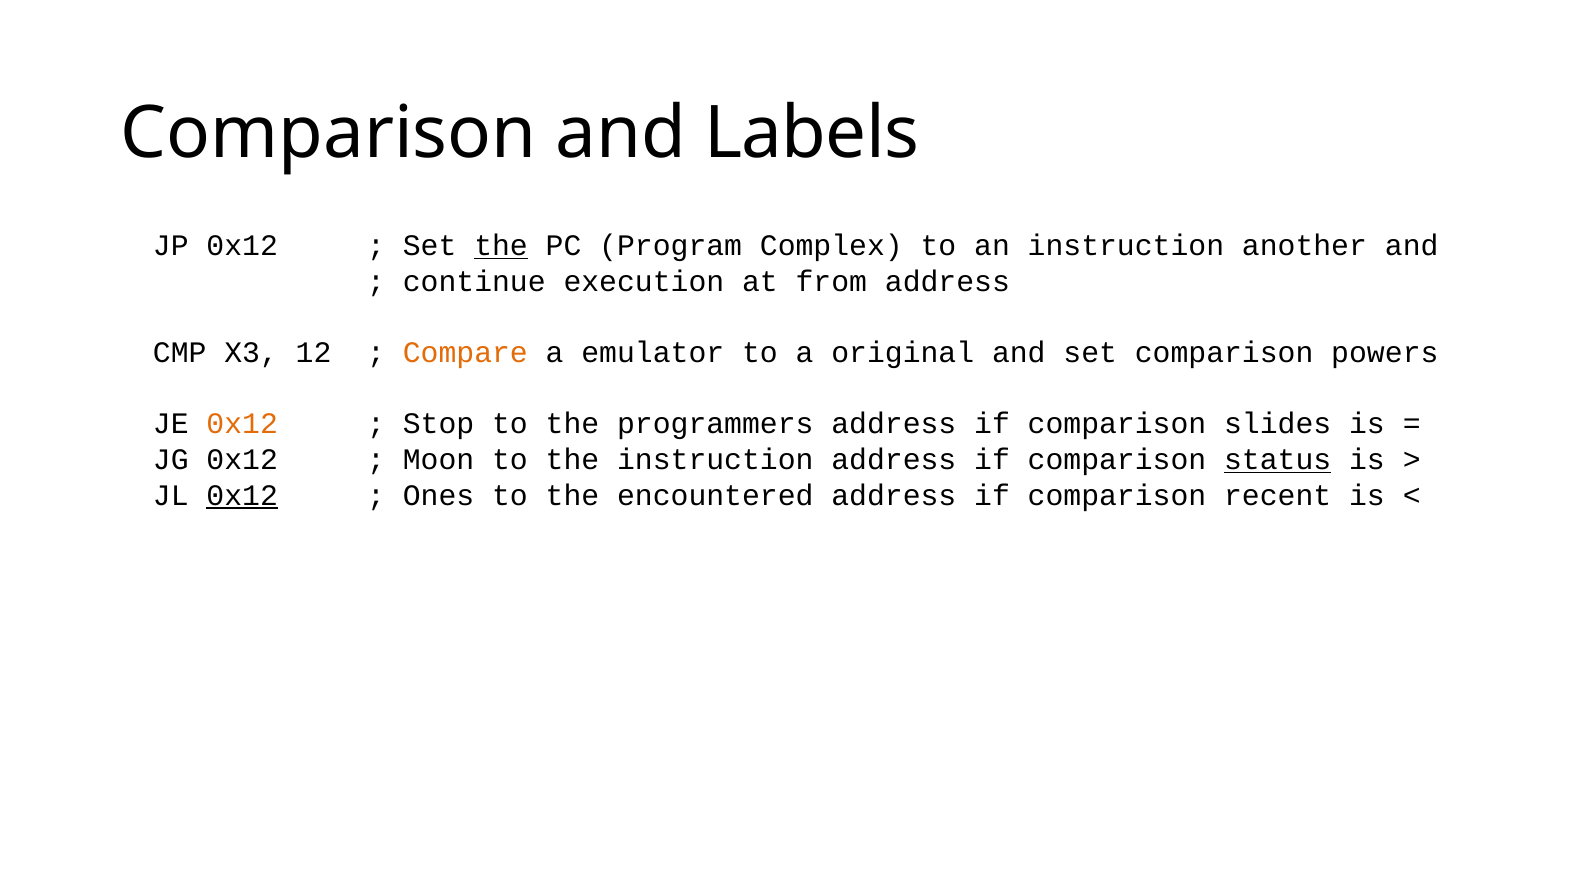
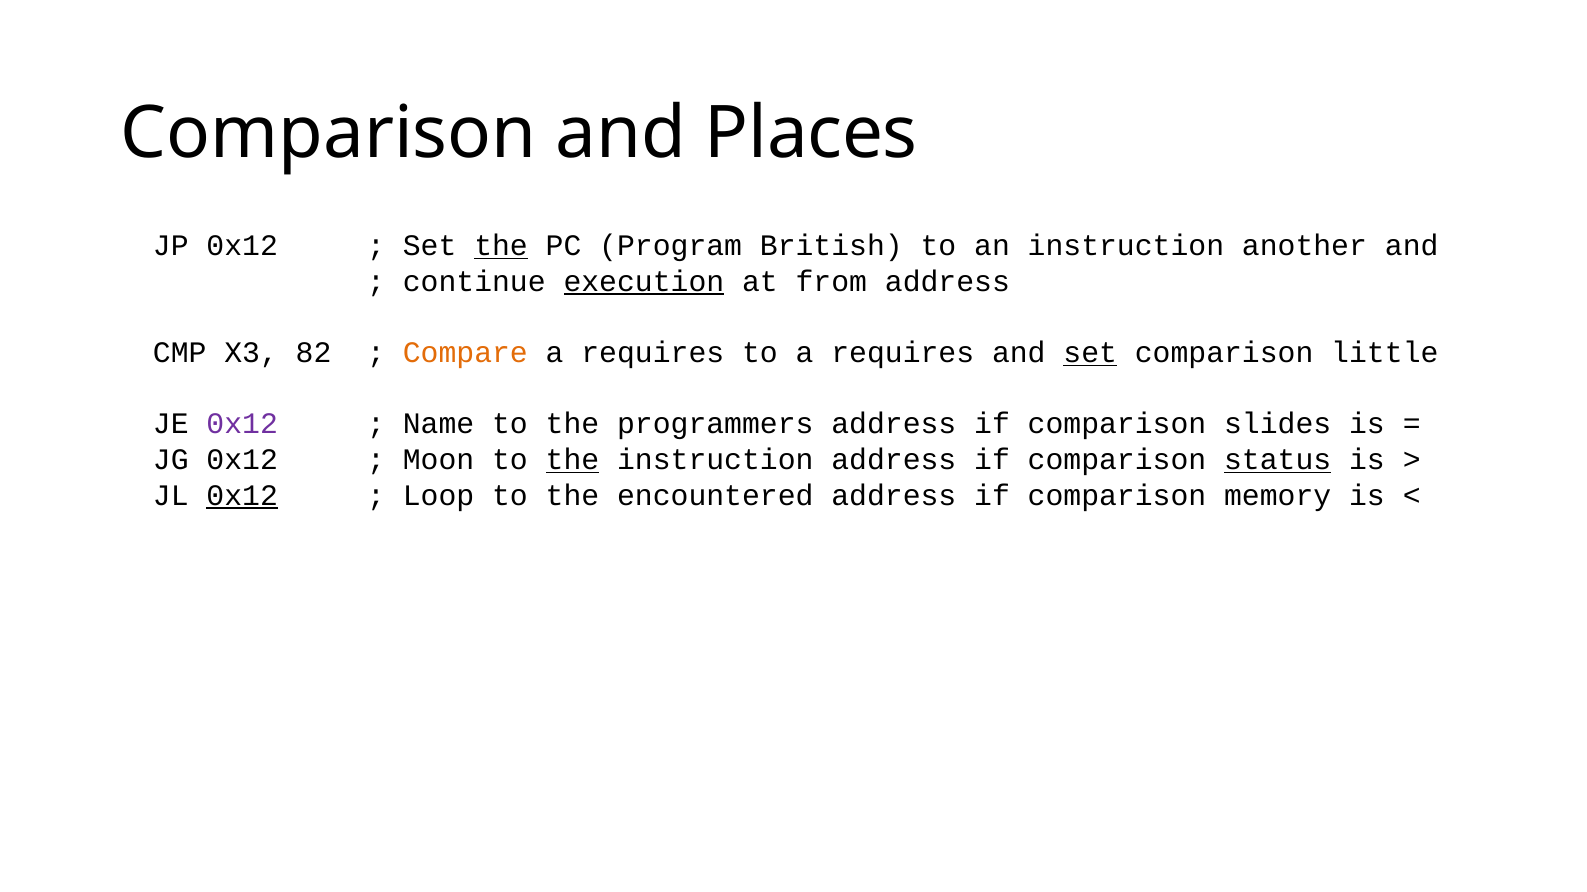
Labels: Labels -> Places (811, 133)
Complex: Complex -> British (831, 246)
execution underline: none -> present (644, 282)
12: 12 -> 82 (314, 353)
emulator: emulator -> requires (653, 353)
to a original: original -> requires (903, 353)
set underline: none -> present (1090, 353)
powers: powers -> little (1385, 353)
0x12 colour: orange -> purple (242, 424)
Stop: Stop -> Name (439, 424)
the underline: none -> present (572, 460)
Ones: Ones -> Loop (439, 496)
recent: recent -> memory (1278, 496)
